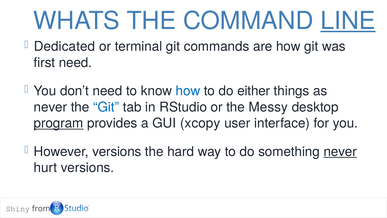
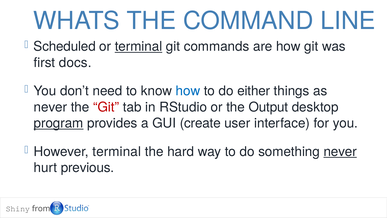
LINE underline: present -> none (348, 21)
Dedicated: Dedicated -> Scheduled (65, 46)
terminal underline: none -> present (139, 46)
first need: need -> docs (75, 63)
Git colour: blue -> red (106, 107)
Messy: Messy -> Output (268, 107)
xcopy: xcopy -> create (200, 123)
However versions: versions -> terminal (117, 151)
hurt versions: versions -> previous (87, 168)
